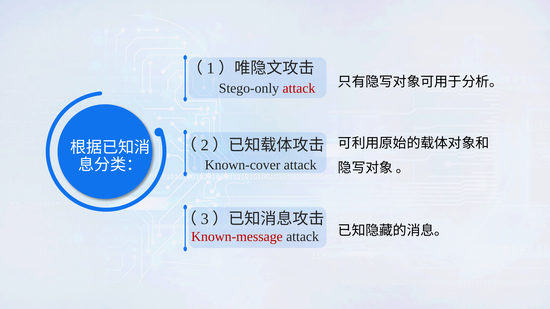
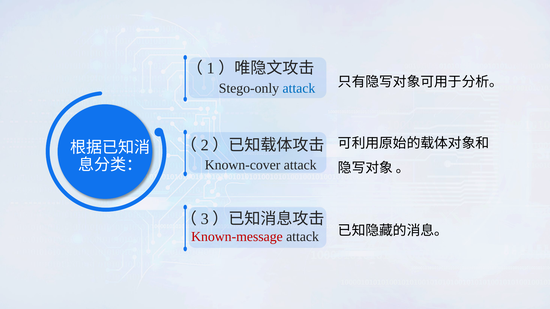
attack colour: red -> blue (299, 88)
